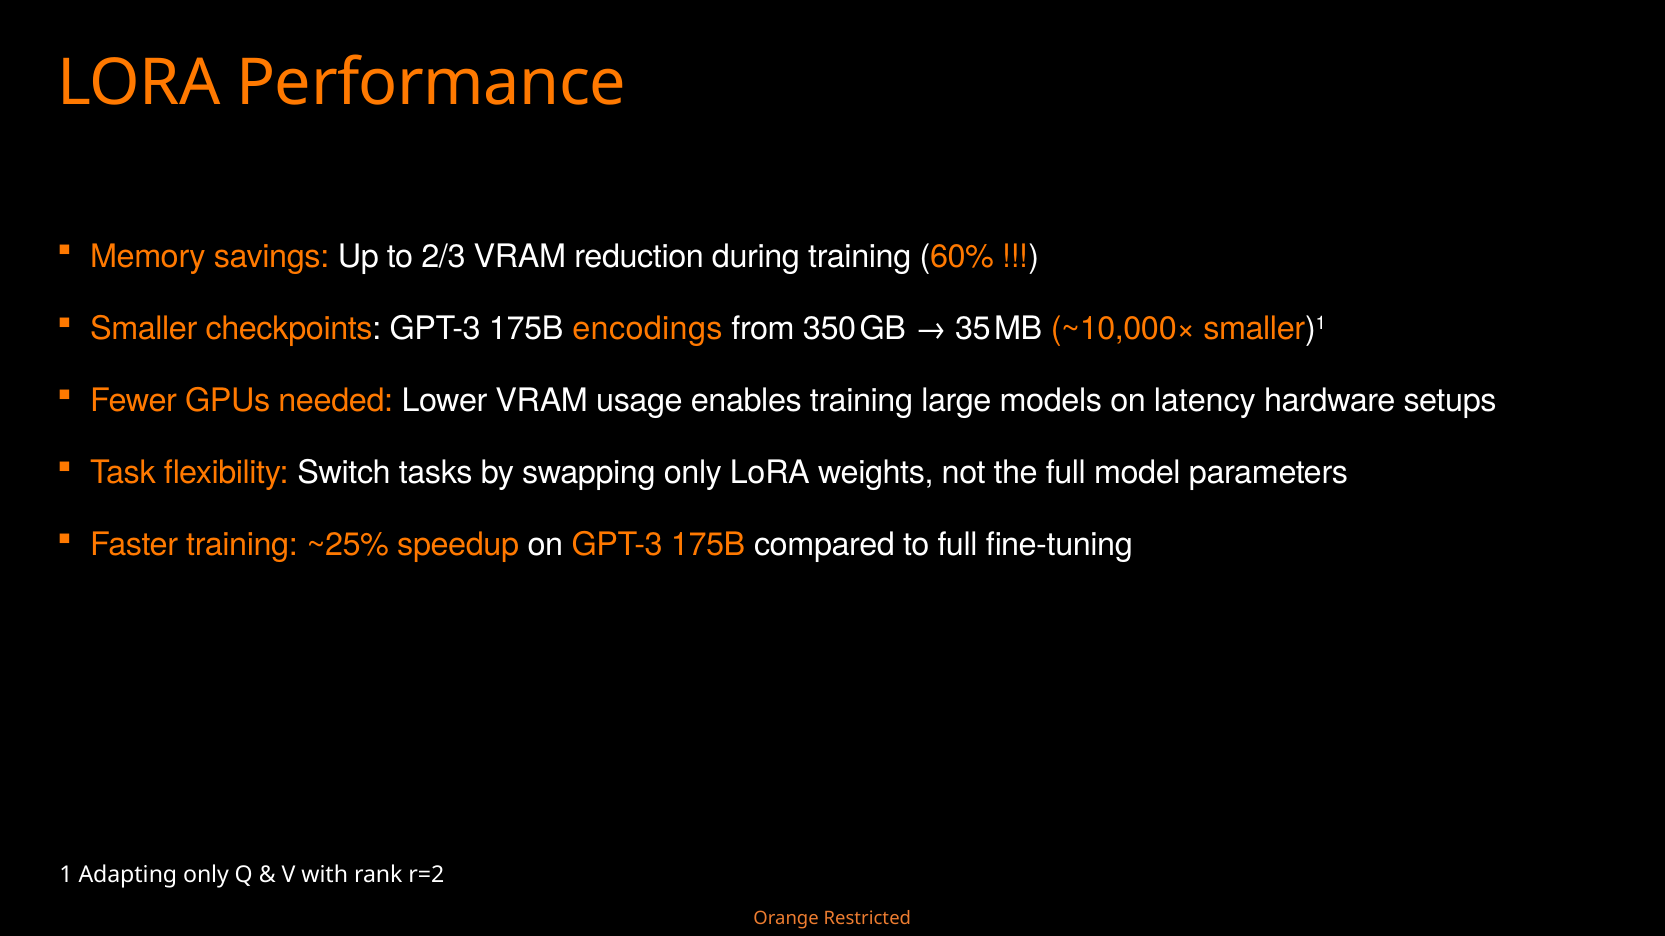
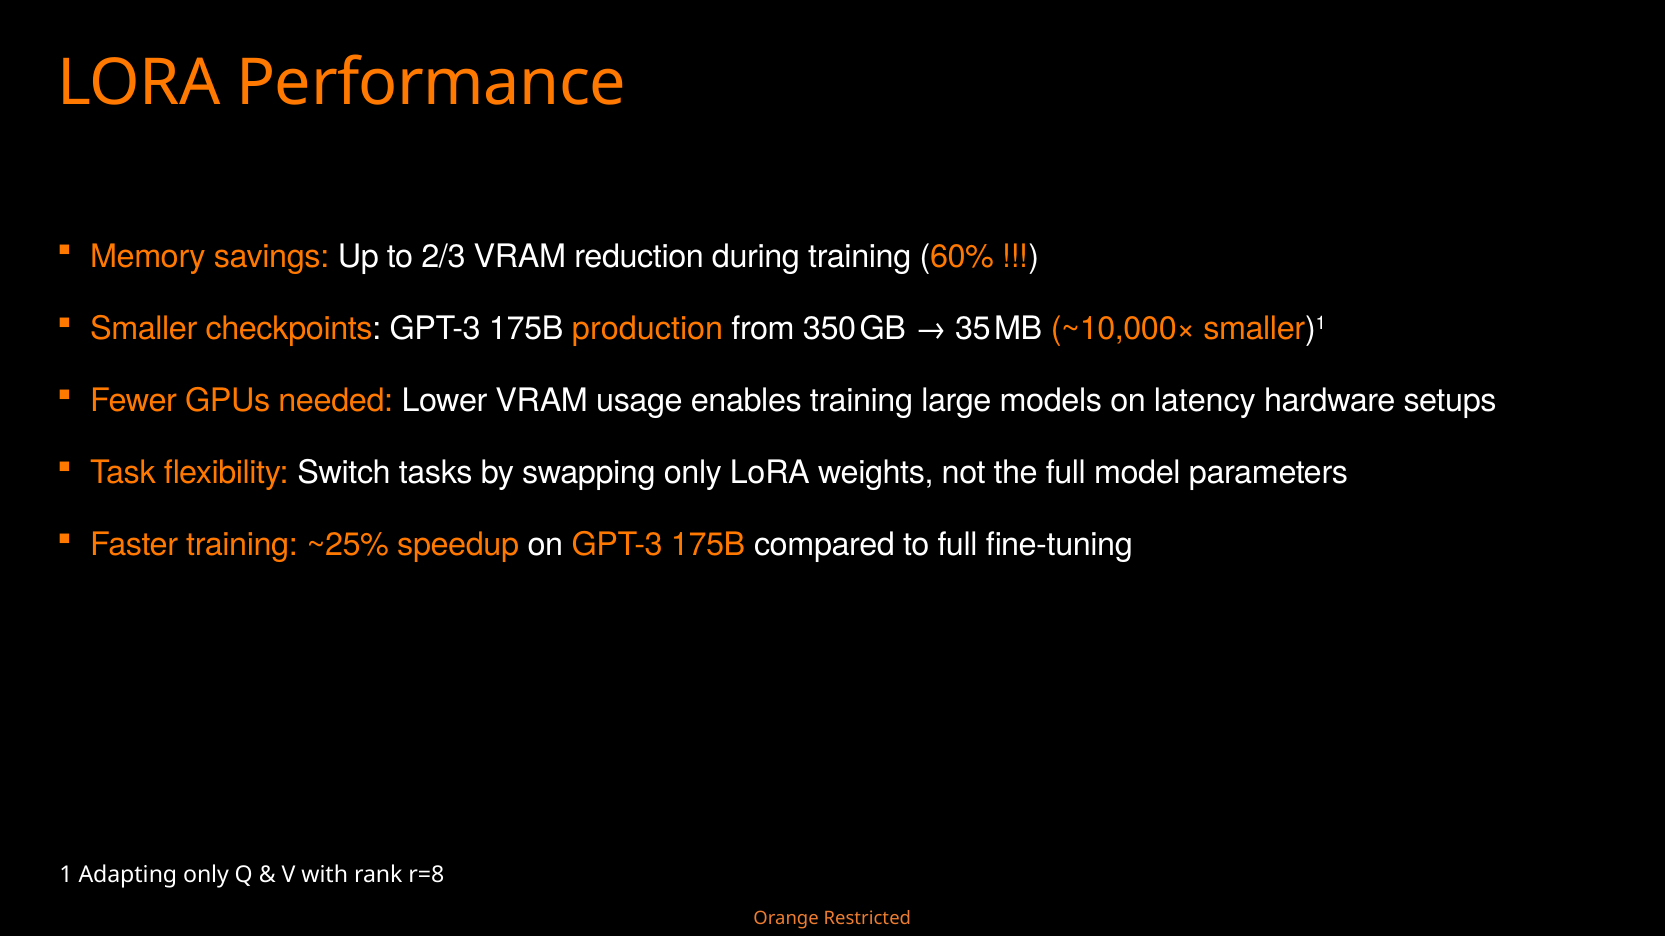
encodings: encodings -> production (648, 329)
r=2: r=2 -> r=8 (426, 875)
